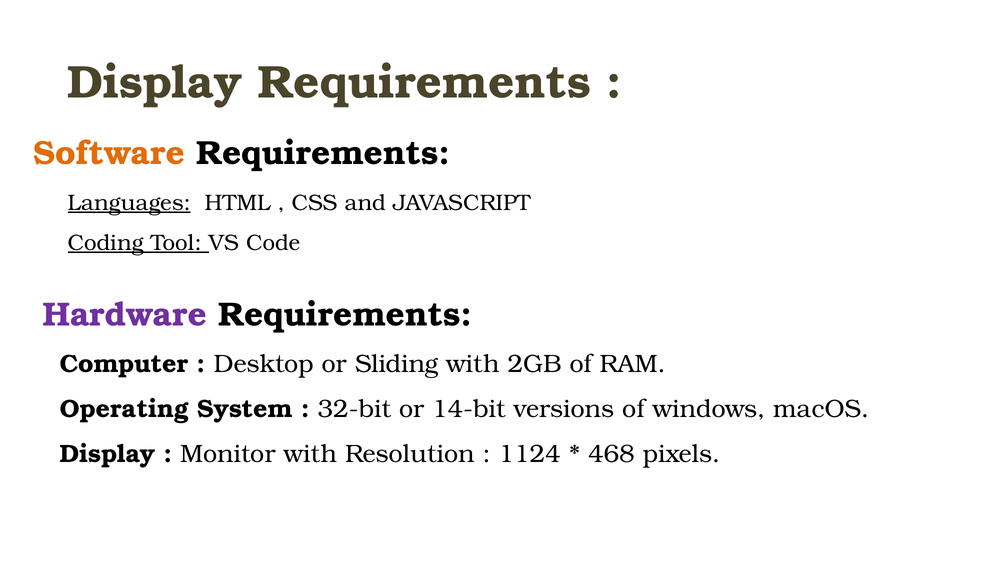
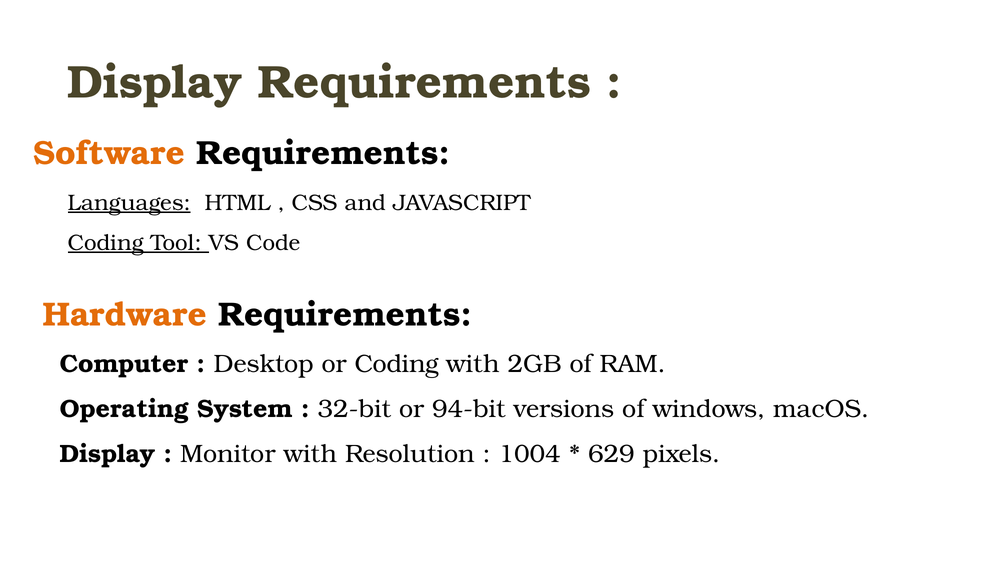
Hardware colour: purple -> orange (125, 315)
or Sliding: Sliding -> Coding (397, 364)
14-bit: 14-bit -> 94-bit (469, 409)
1124: 1124 -> 1004 (530, 454)
468: 468 -> 629 (611, 454)
